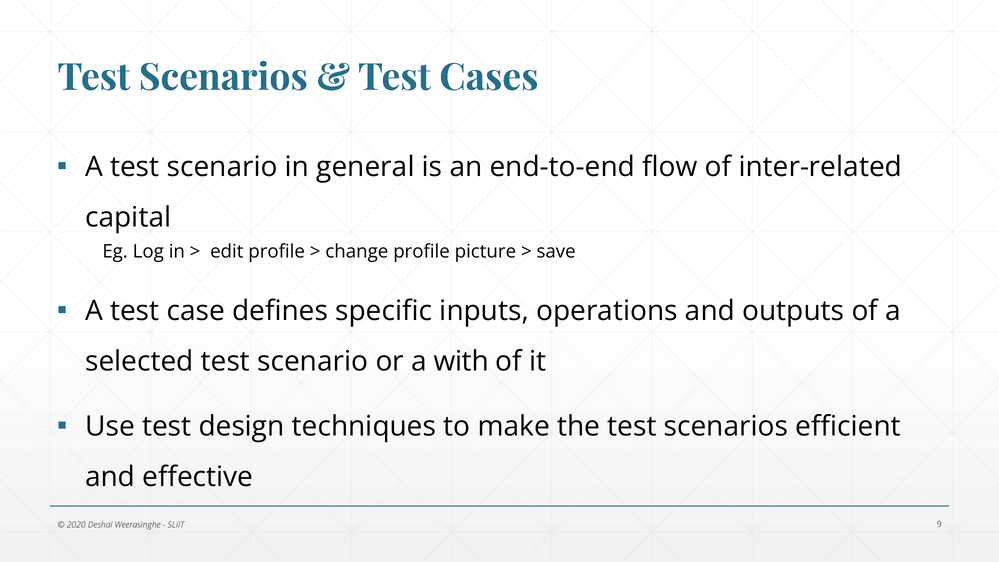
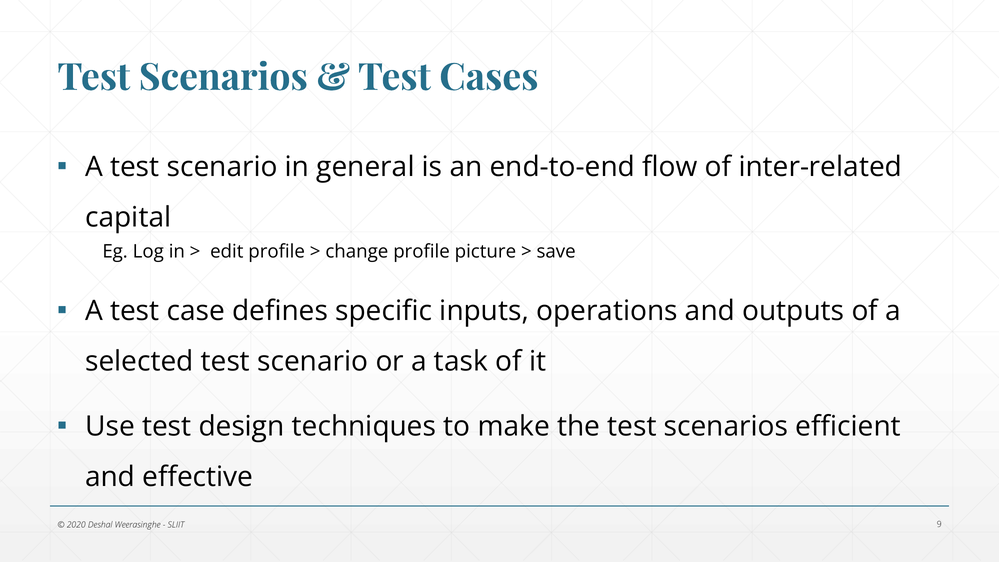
with: with -> task (461, 362)
